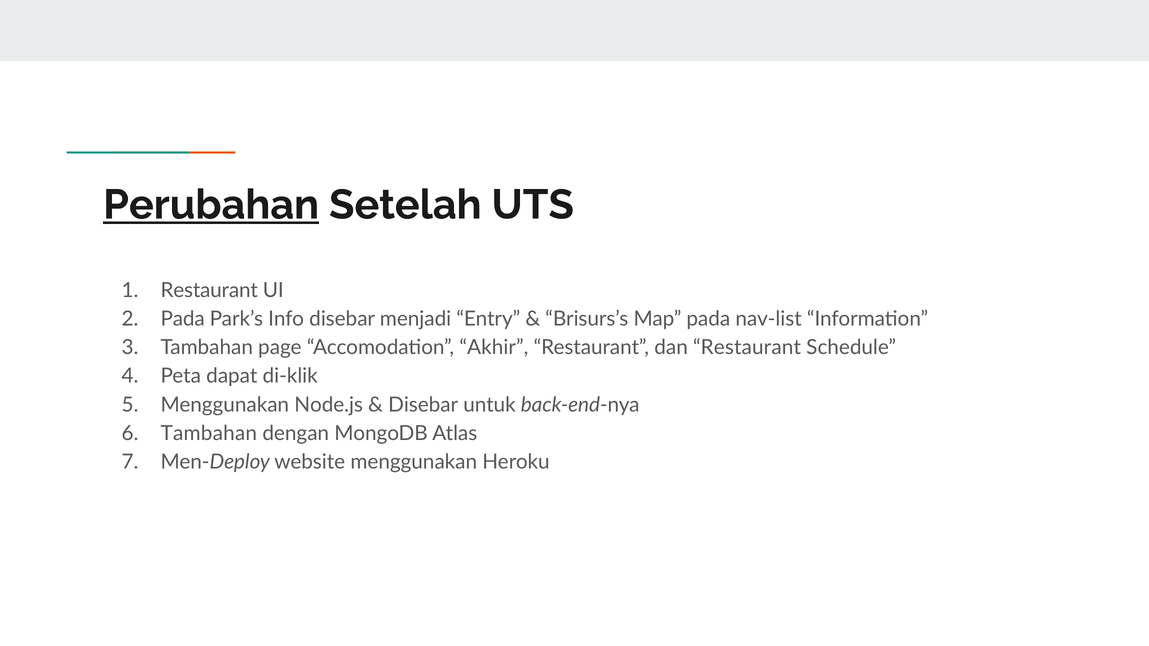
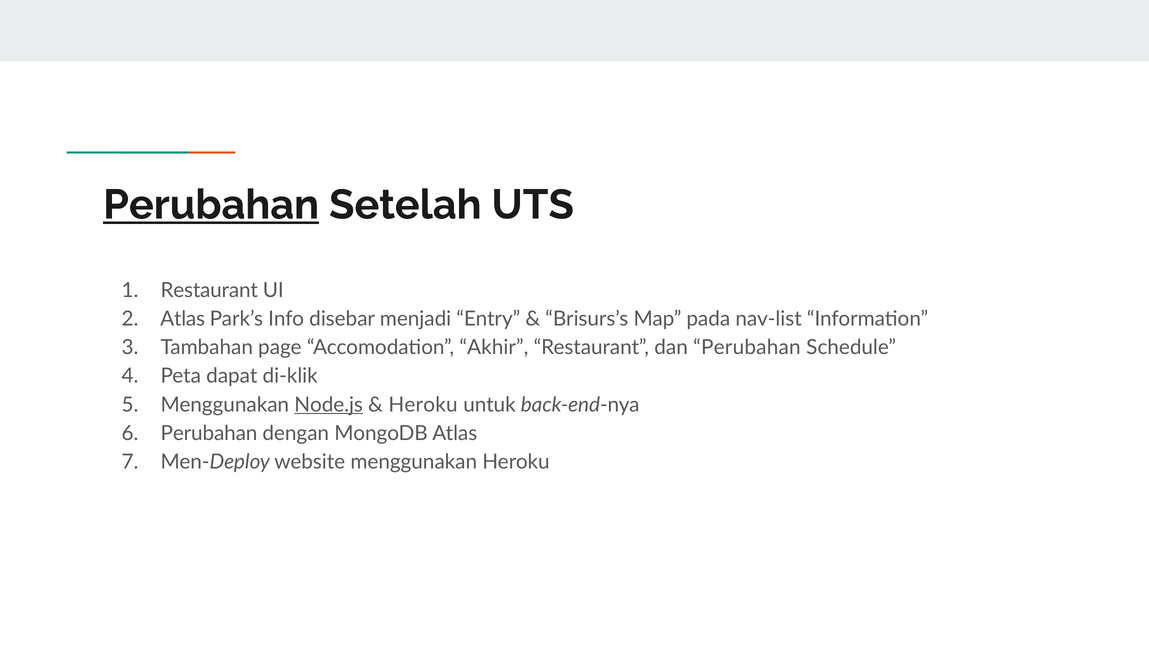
Pada: Pada -> Atlas (183, 319)
dan Restaurant: Restaurant -> Perubahan (747, 348)
Node.js underline: none -> present (329, 405)
Disebar: Disebar -> Heroku (423, 405)
Tambahan: Tambahan -> Perubahan (209, 434)
